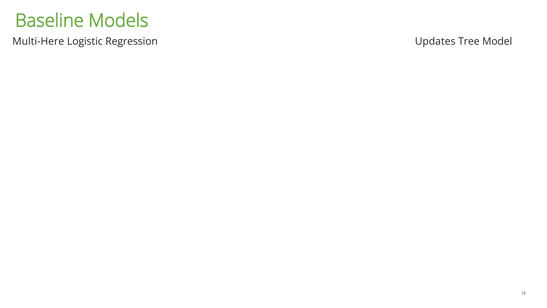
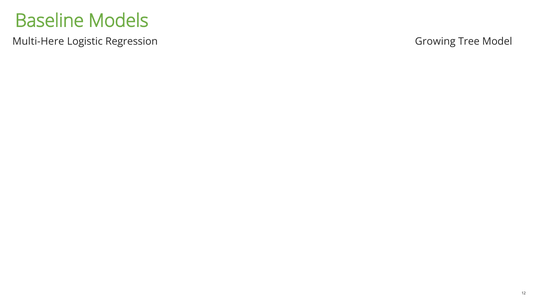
Updates: Updates -> Growing (435, 41)
